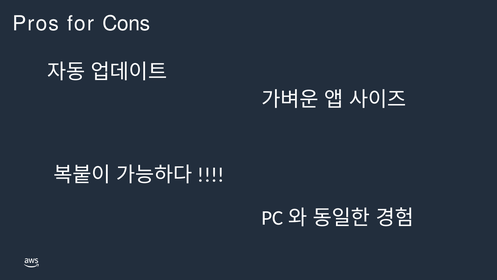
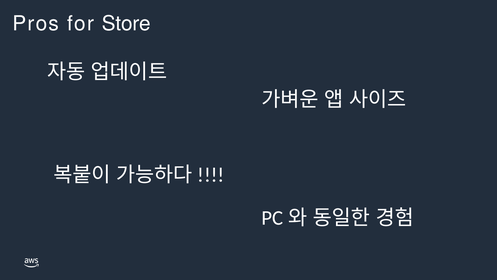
Cons: Cons -> Store (126, 24)
